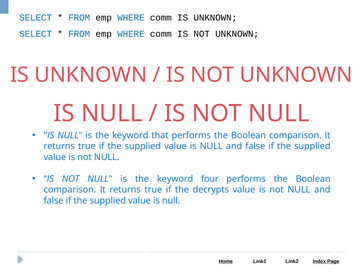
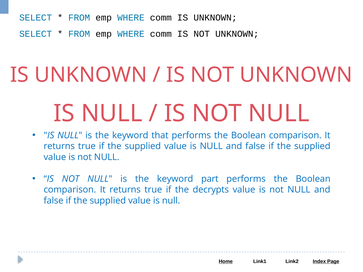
four: four -> part (210, 179)
